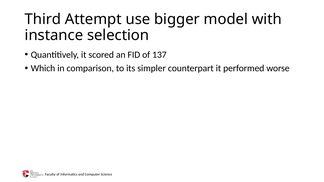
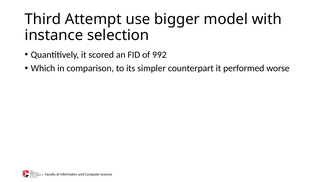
137: 137 -> 992 (159, 55)
